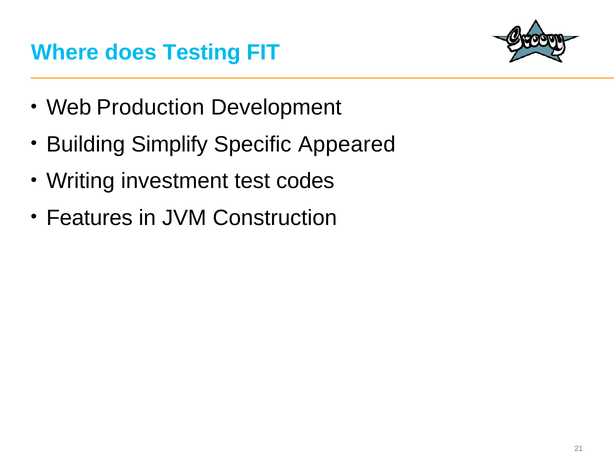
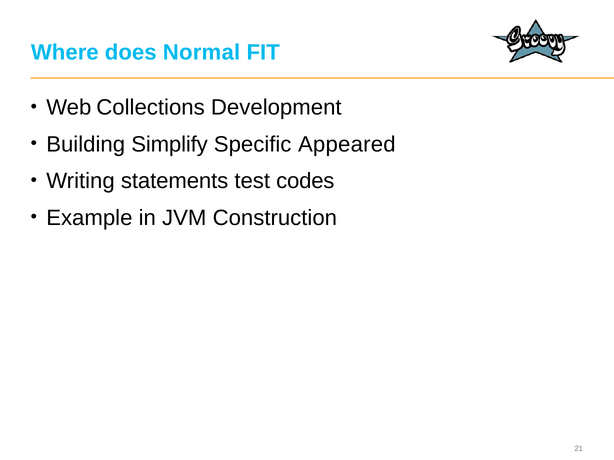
Testing: Testing -> Normal (201, 52)
Production: Production -> Collections (151, 108)
investment: investment -> statements (175, 181)
Features: Features -> Example (89, 218)
